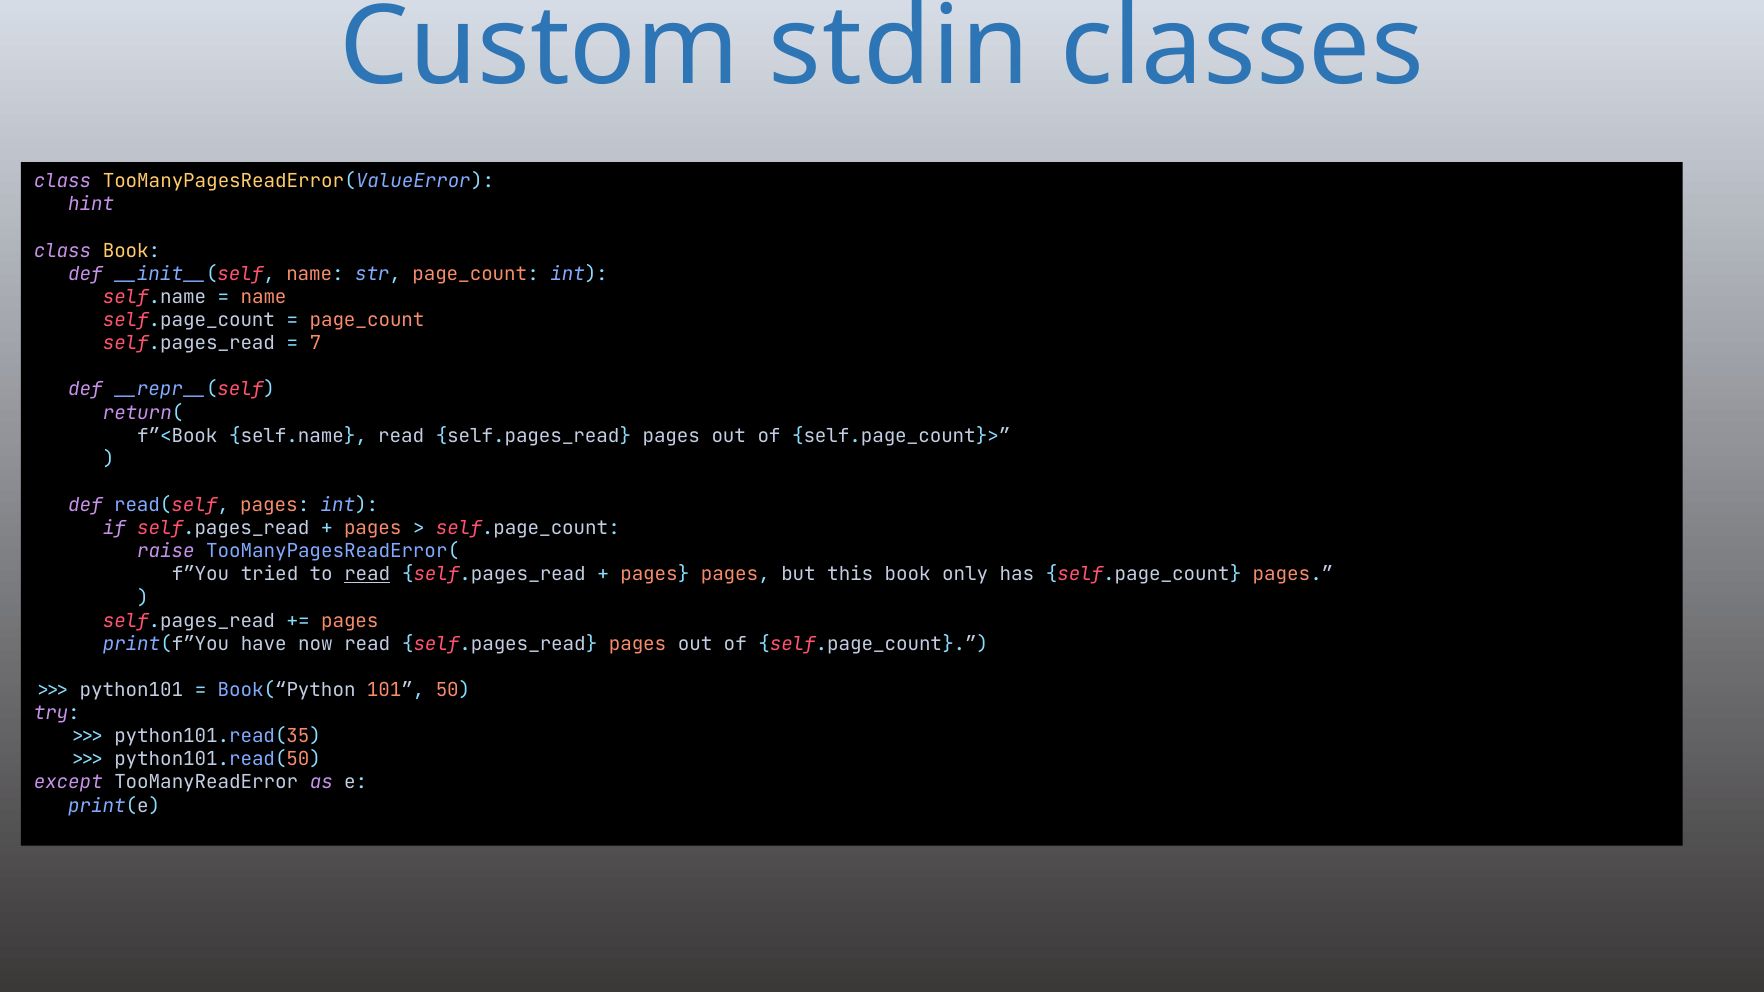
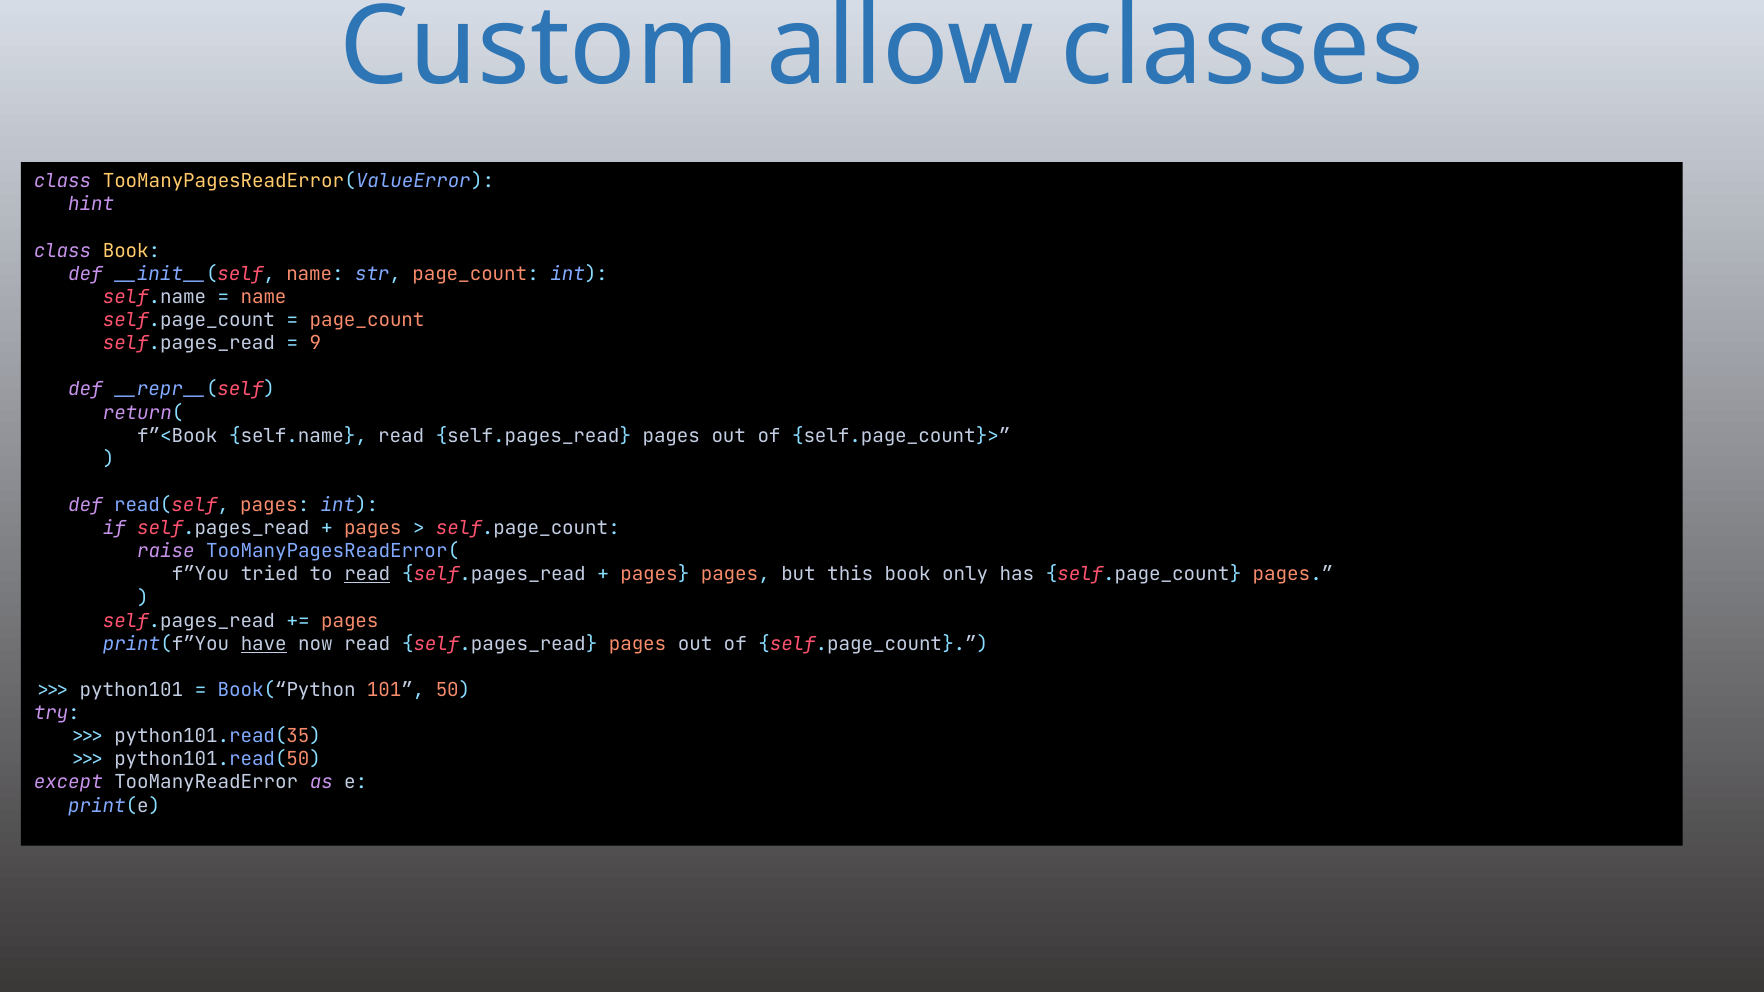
stdin: stdin -> allow (901, 47)
7: 7 -> 9 (315, 343)
have underline: none -> present (264, 644)
